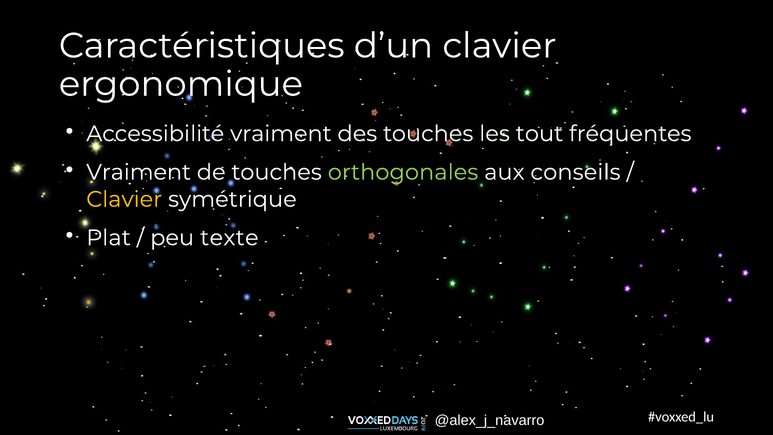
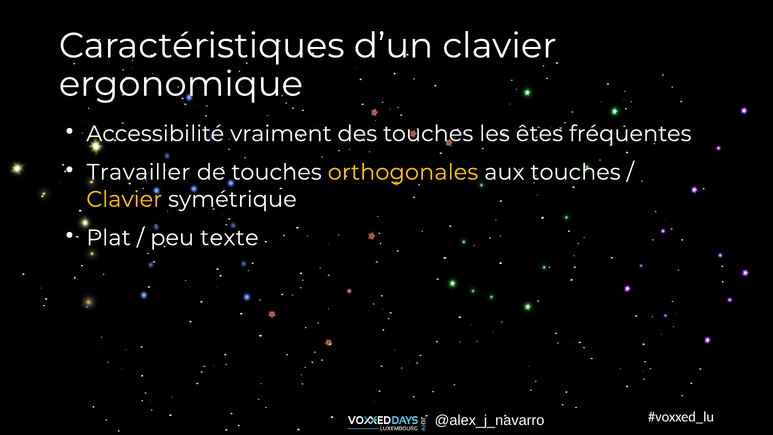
tout: tout -> êtes (539, 134)
Vraiment: Vraiment -> Travailler (138, 172)
orthogonales colour: light green -> yellow (403, 172)
aux conseils: conseils -> touches (576, 172)
